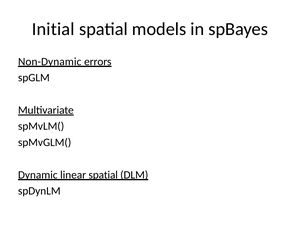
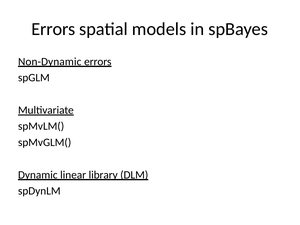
Initial: Initial -> Errors (53, 29)
linear spatial: spatial -> library (103, 175)
